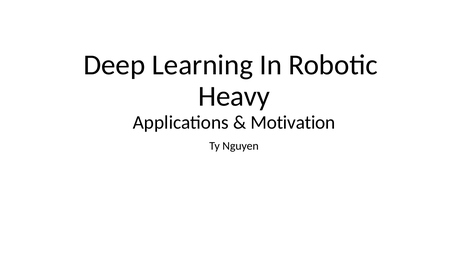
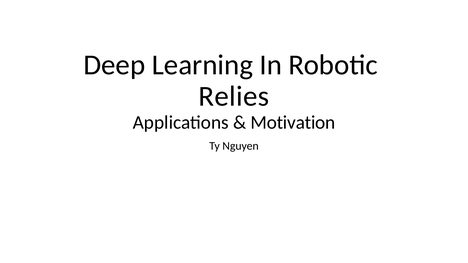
Heavy: Heavy -> Relies (234, 96)
